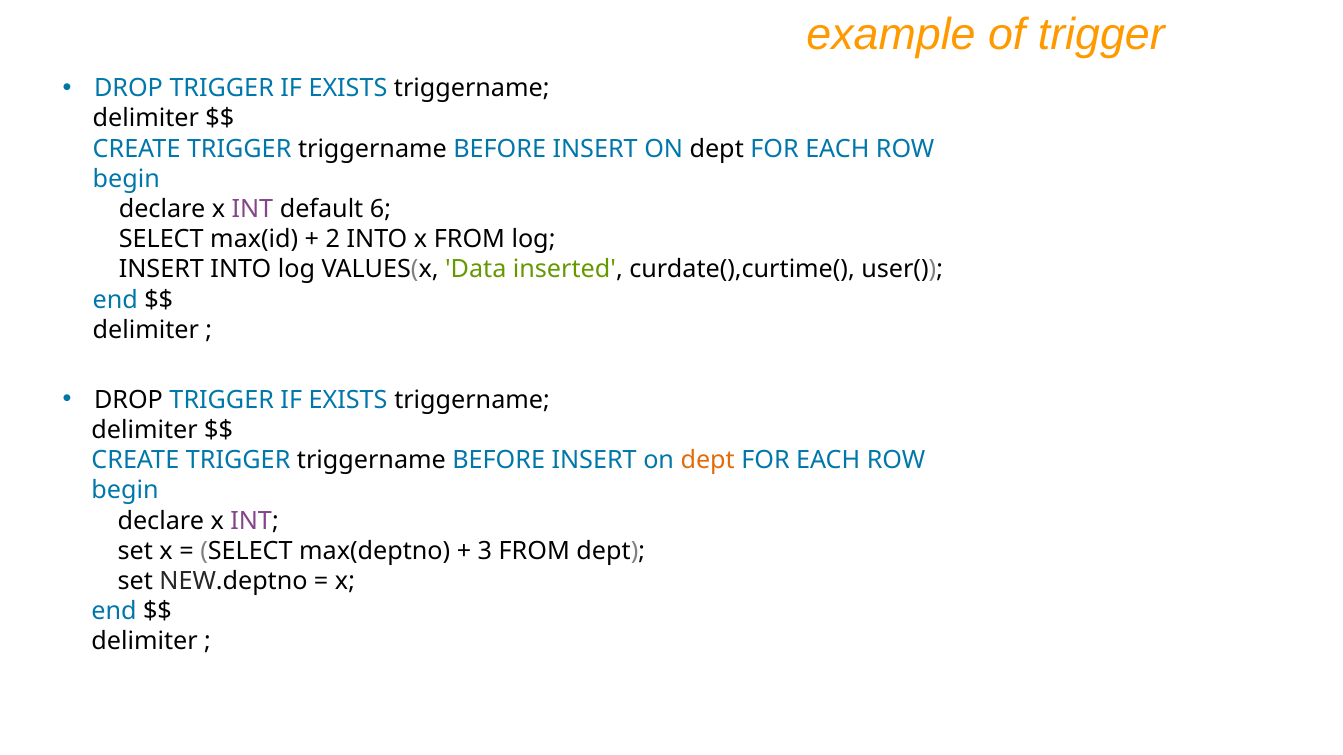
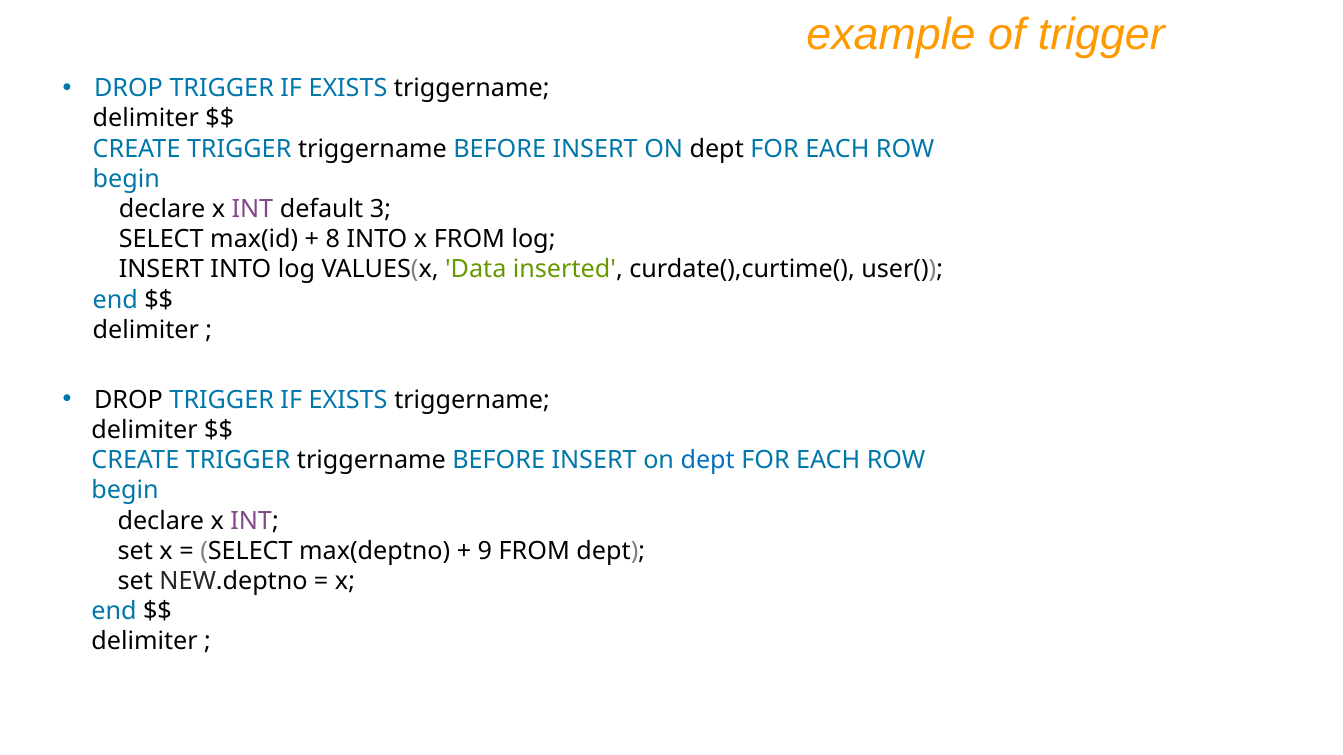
6: 6 -> 3 (380, 209)
2: 2 -> 8 (333, 240)
dept colour: orange -> blue (708, 461)
3: 3 -> 9 (485, 551)
